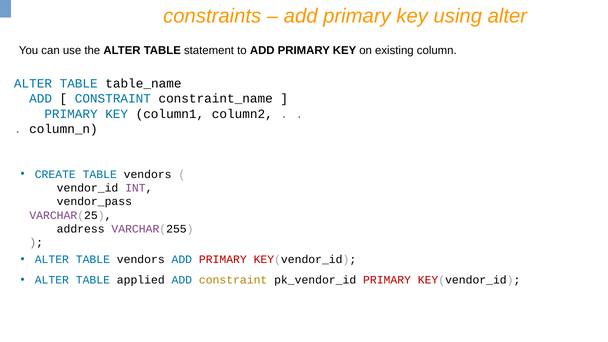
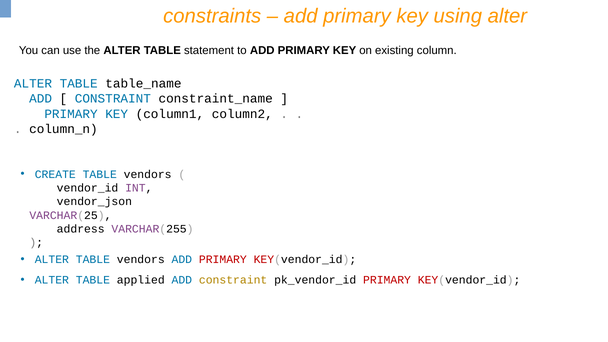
vendor_pass: vendor_pass -> vendor_json (94, 202)
